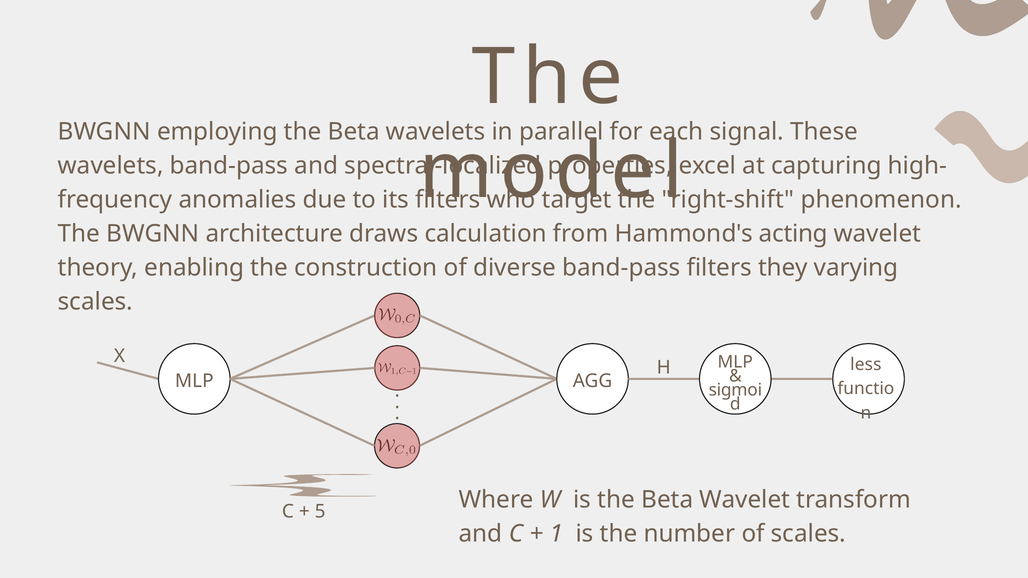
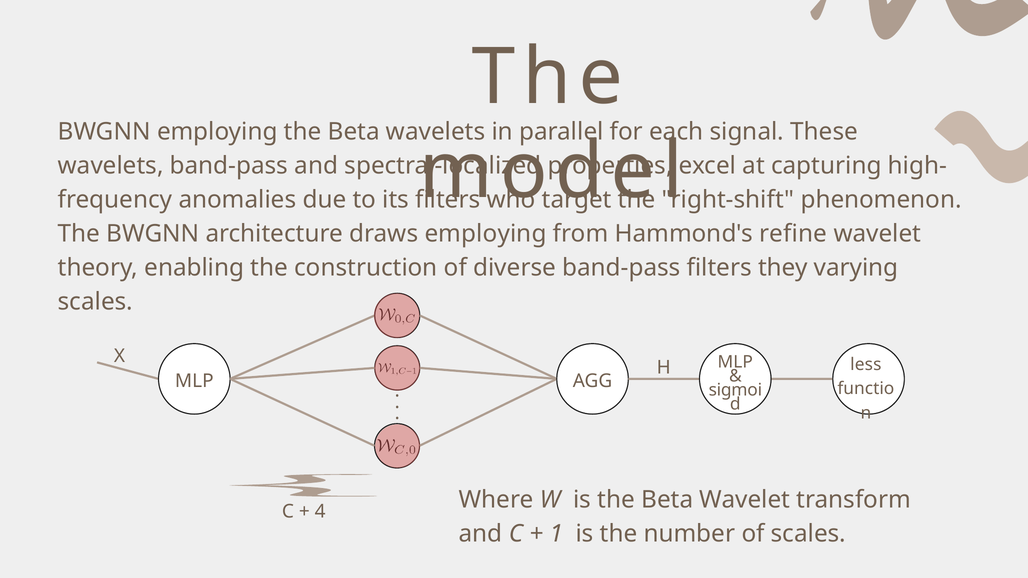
draws calculation: calculation -> employing (486, 234)
acting: acting -> refine (793, 234)
5: 5 -> 4 (320, 512)
